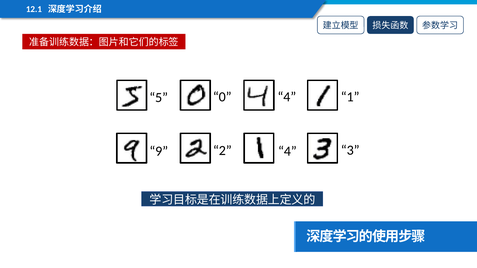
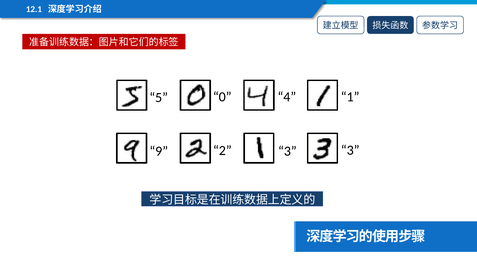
9 4: 4 -> 3 (287, 151)
